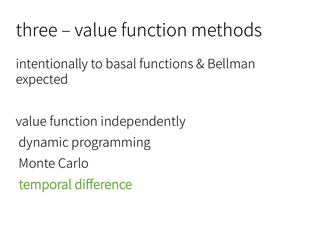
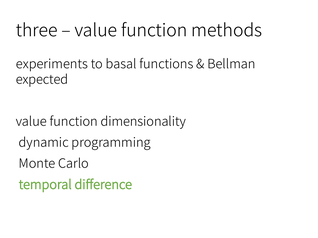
intentionally: intentionally -> experiments (52, 64)
independently: independently -> dimensionality (143, 122)
